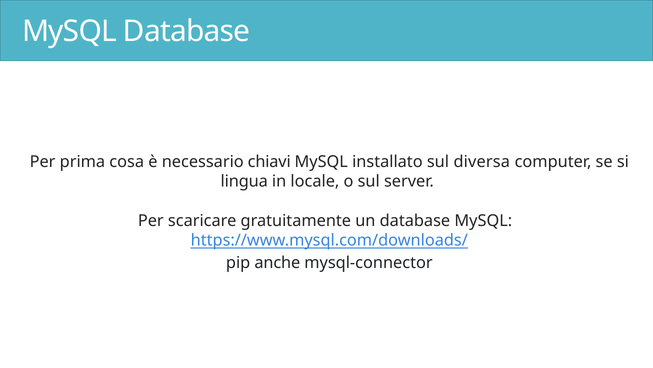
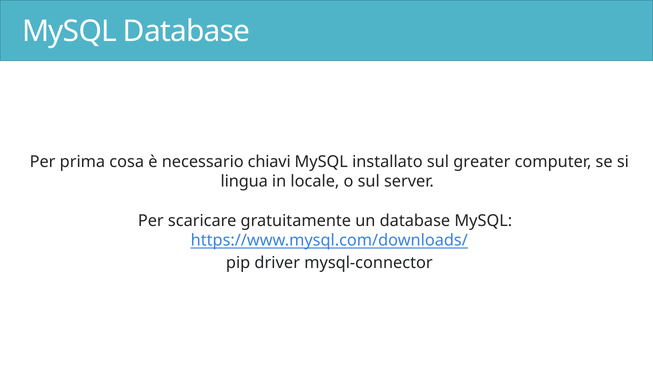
diversa: diversa -> greater (482, 162)
anche: anche -> driver (277, 262)
